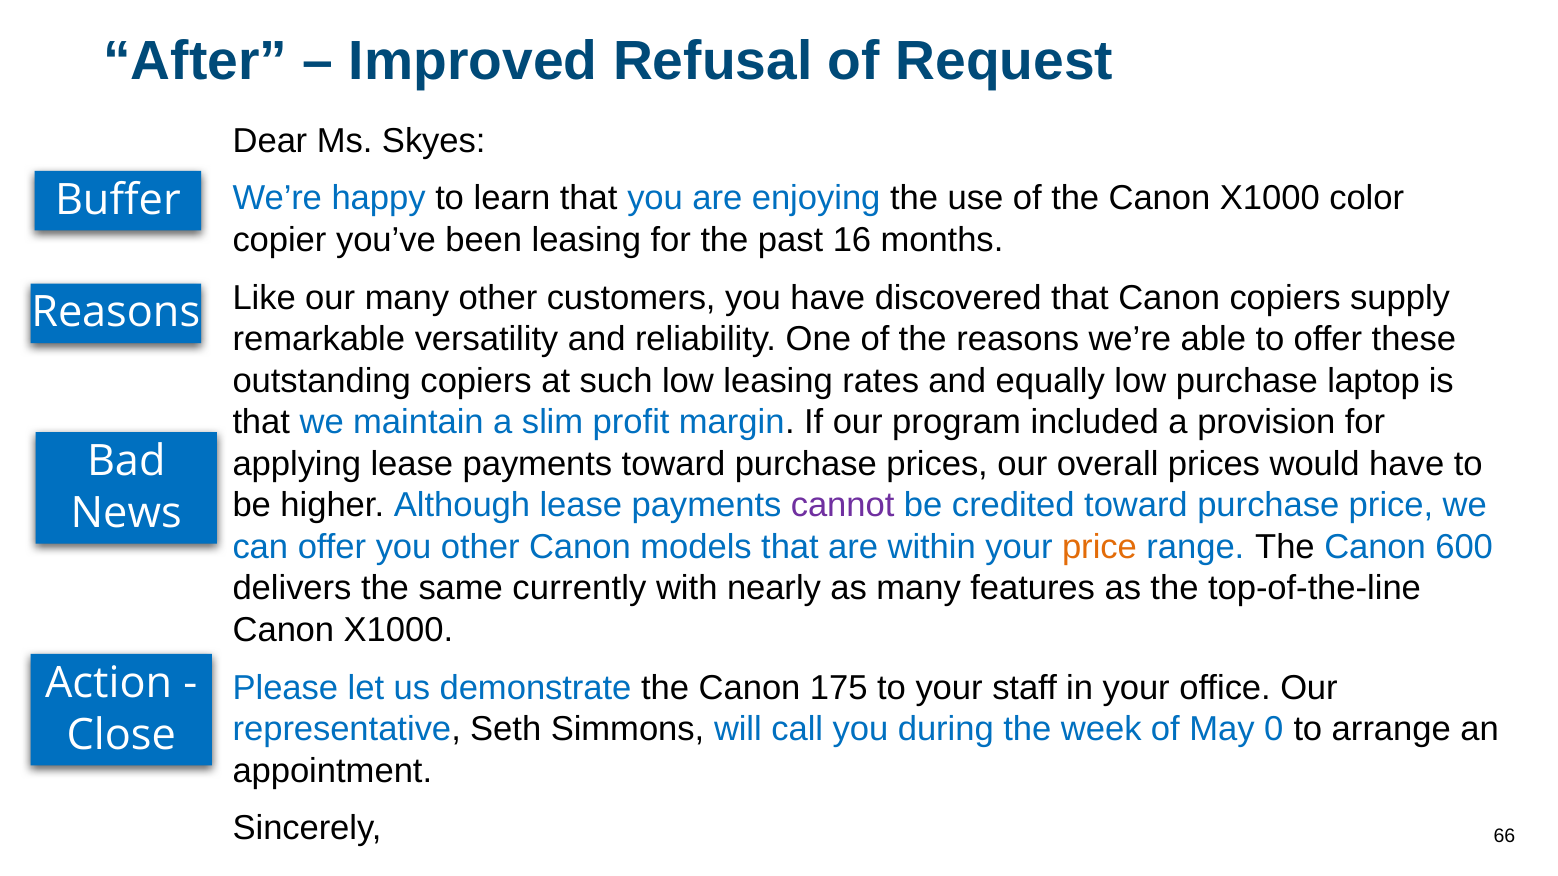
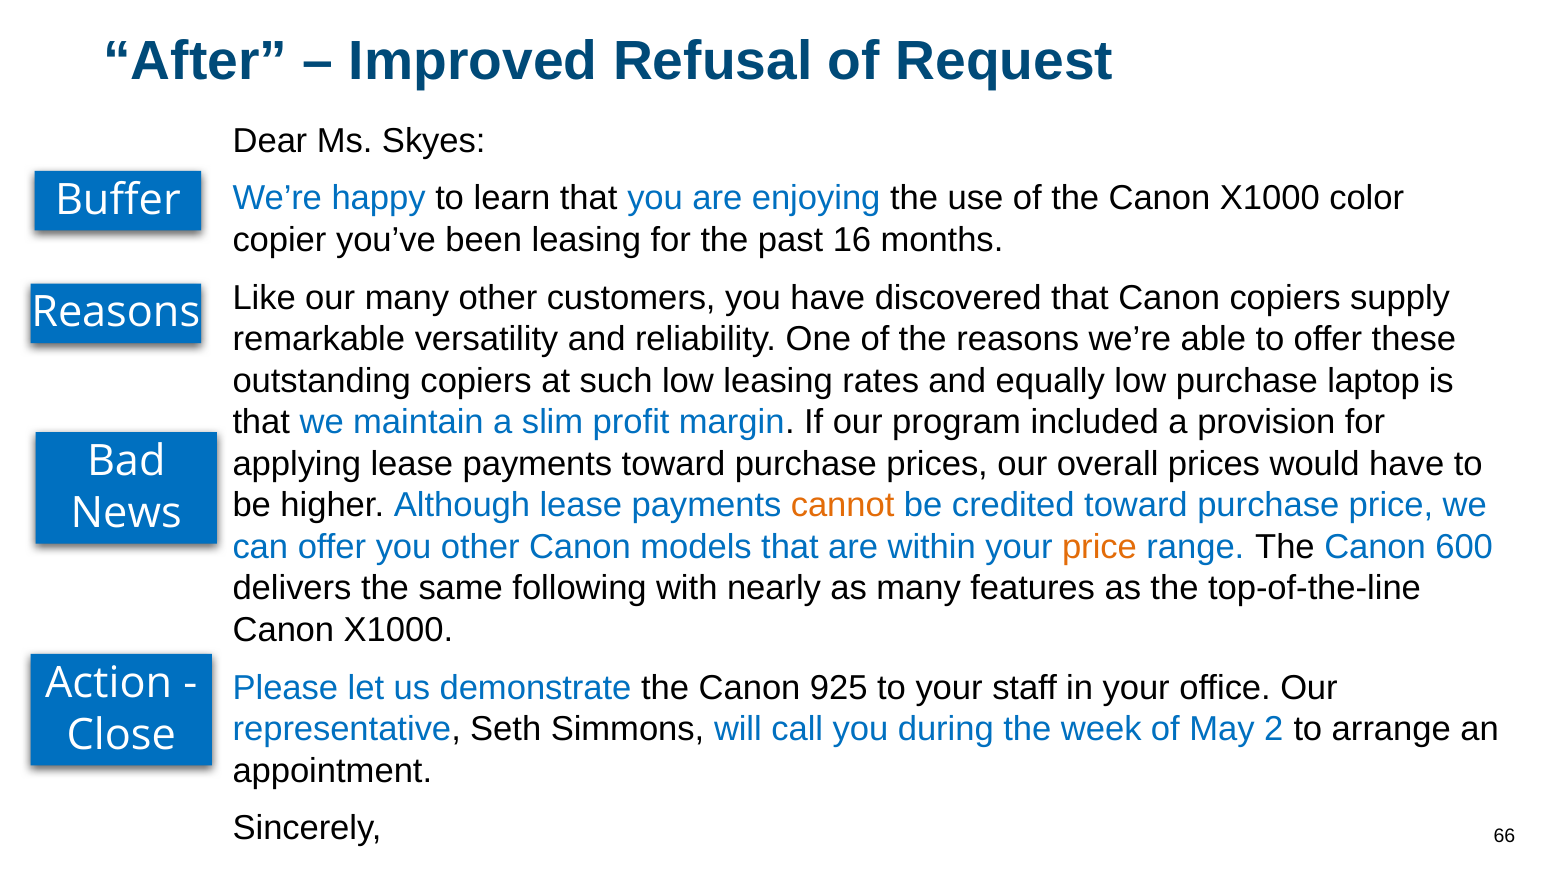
cannot colour: purple -> orange (843, 506)
currently: currently -> following (580, 589)
175: 175 -> 925 (839, 688)
0: 0 -> 2 (1274, 729)
